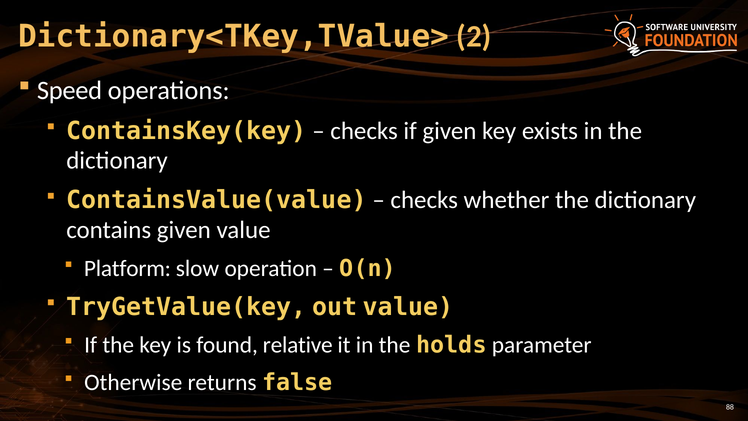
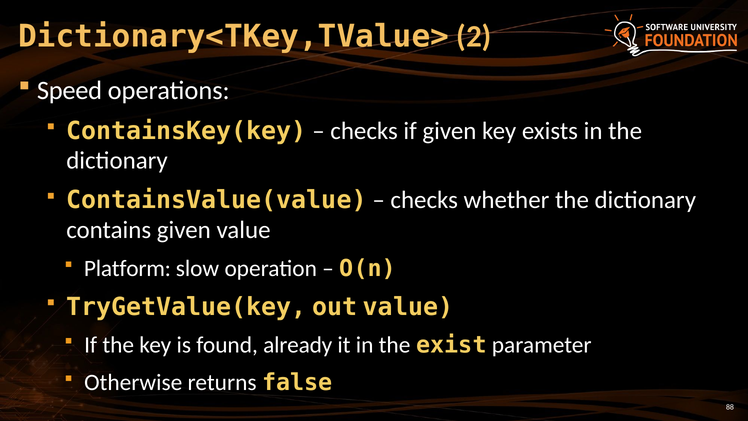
relative: relative -> already (298, 345)
holds: holds -> exist (451, 345)
